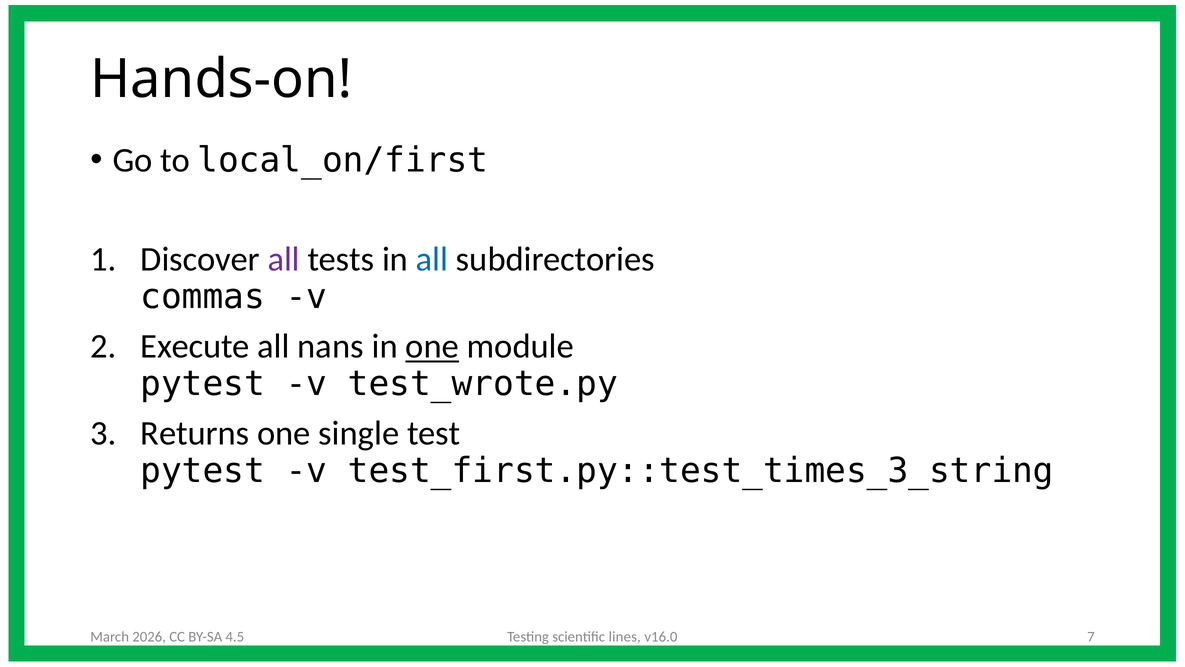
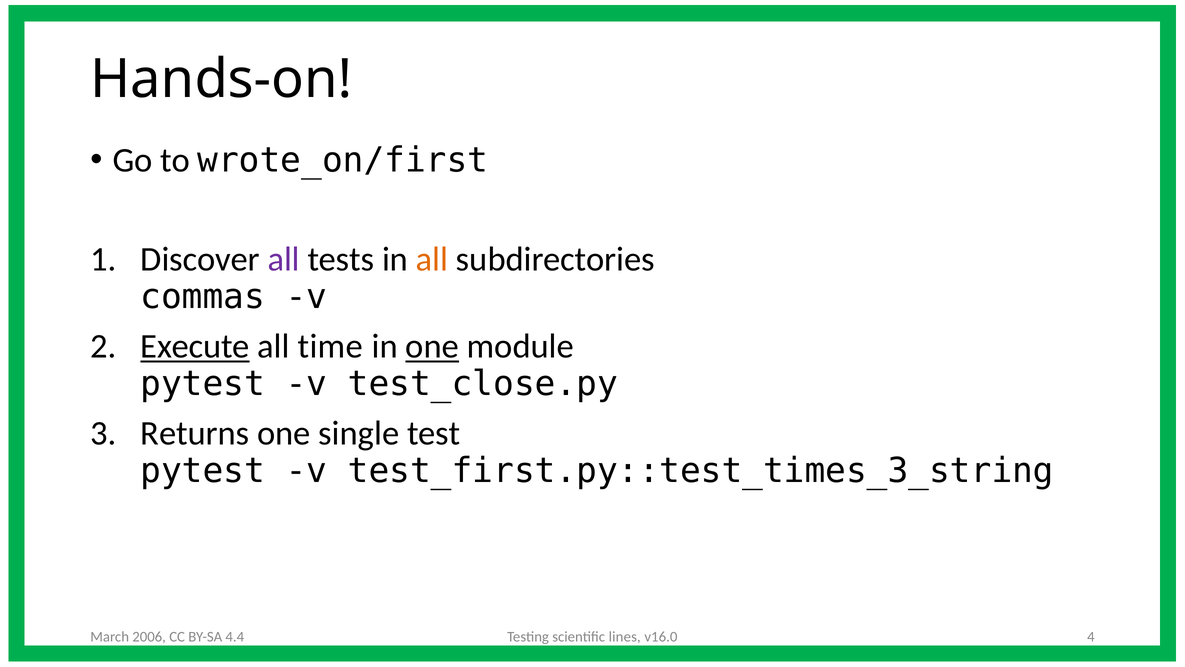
local_on/first: local_on/first -> wrote_on/first (343, 160)
all colour: blue -> orange (432, 259)
Execute underline: none -> present (195, 346)
nans: nans -> time (330, 346)
test_wrote.py: test_wrote.py -> test_close.py (483, 383)
7: 7 -> 4 (1091, 636)
2026: 2026 -> 2006 (149, 637)
4.5: 4.5 -> 4.4 (235, 637)
